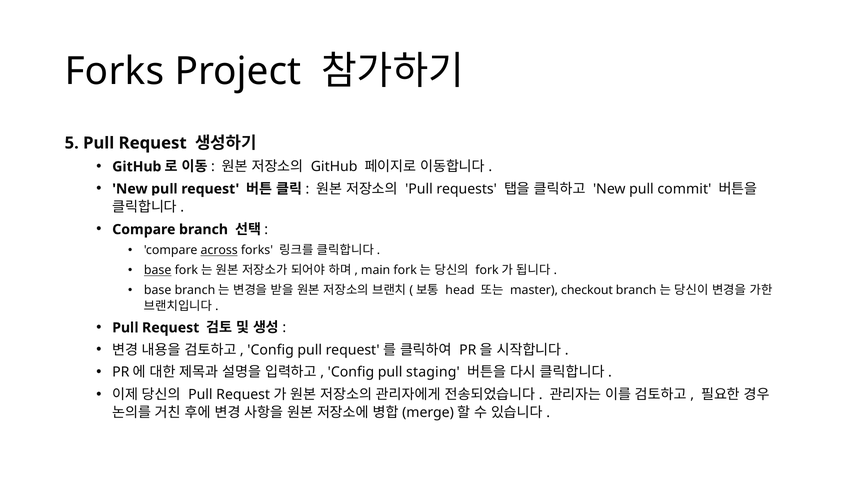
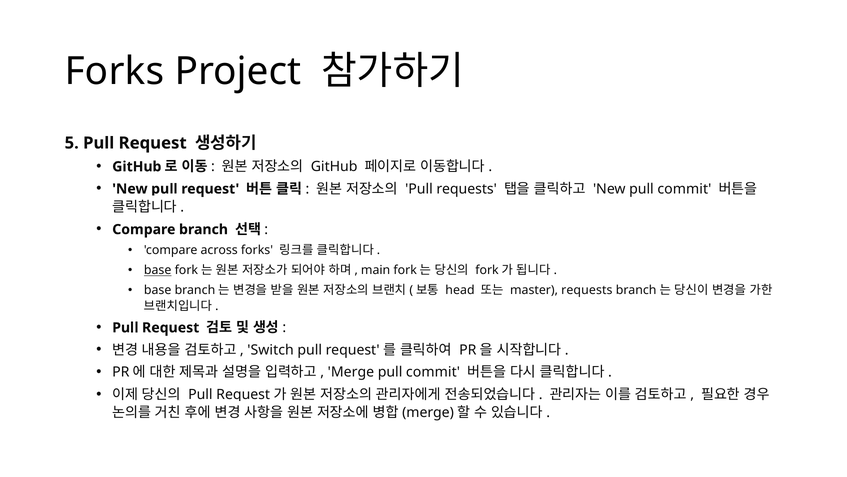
across underline: present -> none (219, 250)
master checkout: checkout -> requests (587, 290)
Config: Config -> Switch (271, 350)
Config: Config -> Merge (351, 372)
staging: staging -> commit (433, 372)
